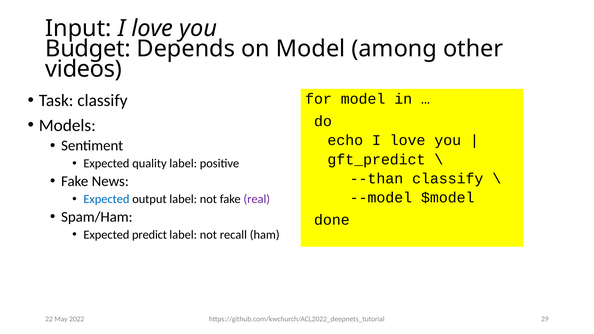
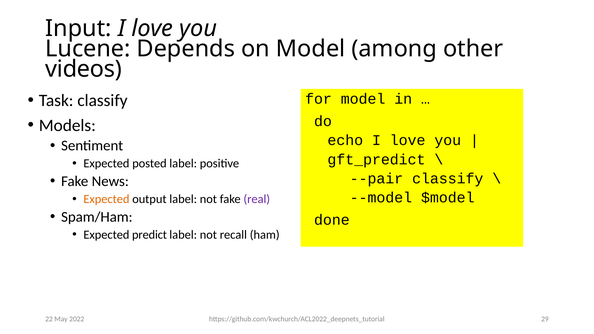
Budget: Budget -> Lucene (88, 49)
quality: quality -> posted (149, 164)
--than: --than -> --pair (376, 179)
Expected colour: blue -> orange (106, 199)
